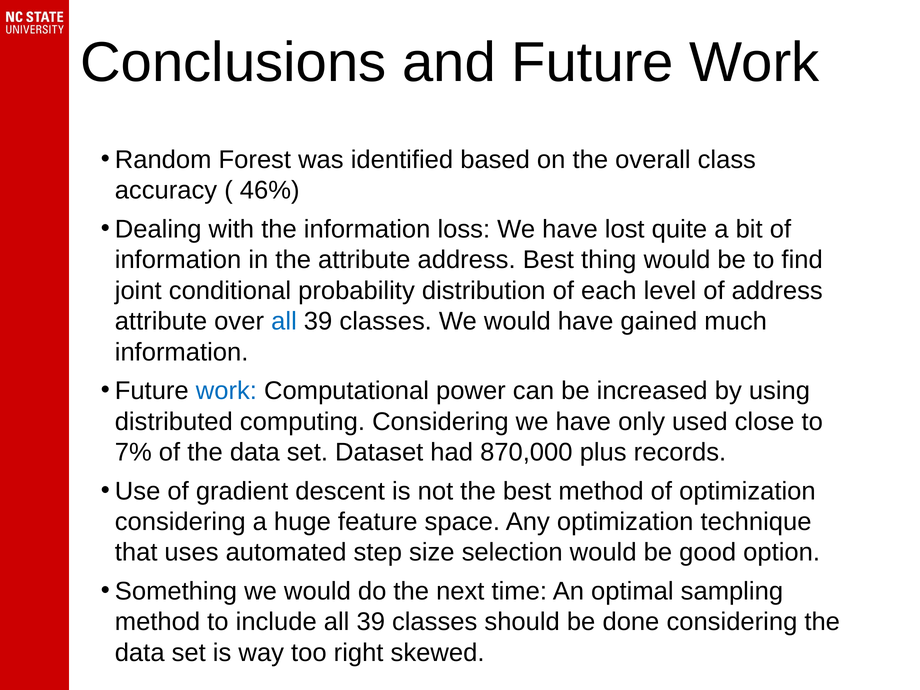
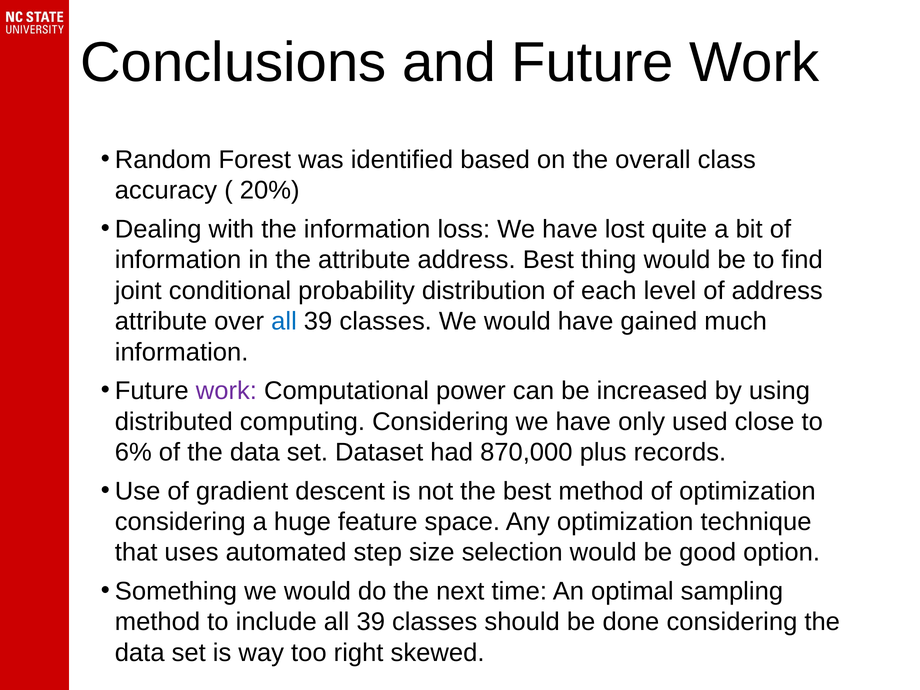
46%: 46% -> 20% (270, 190)
work colour: blue -> purple (226, 391)
7%: 7% -> 6% (133, 452)
